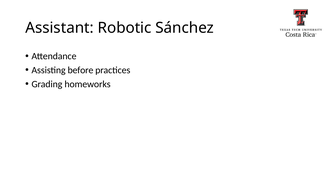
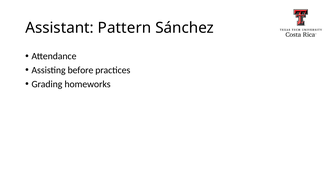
Robotic: Robotic -> Pattern (125, 28)
